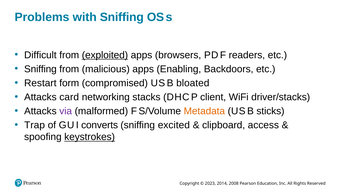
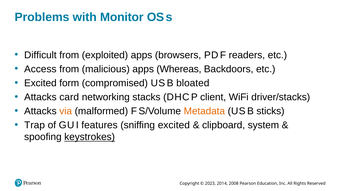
with Sniffing: Sniffing -> Monitor (122, 17)
exploited underline: present -> none (105, 55)
Sniffing: Sniffing -> Access (40, 69)
Enabling: Enabling -> Whereas (179, 69)
Restart: Restart -> Excited (40, 83)
via colour: purple -> orange (66, 111)
converts: converts -> features (100, 125)
access: access -> system (263, 125)
